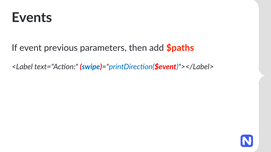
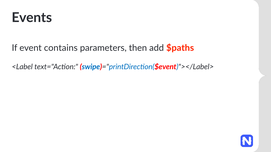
previous: previous -> contains (61, 48)
